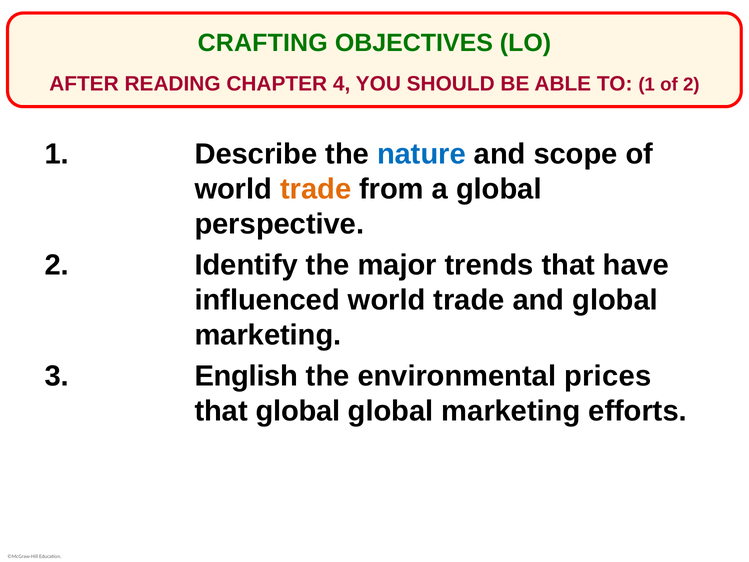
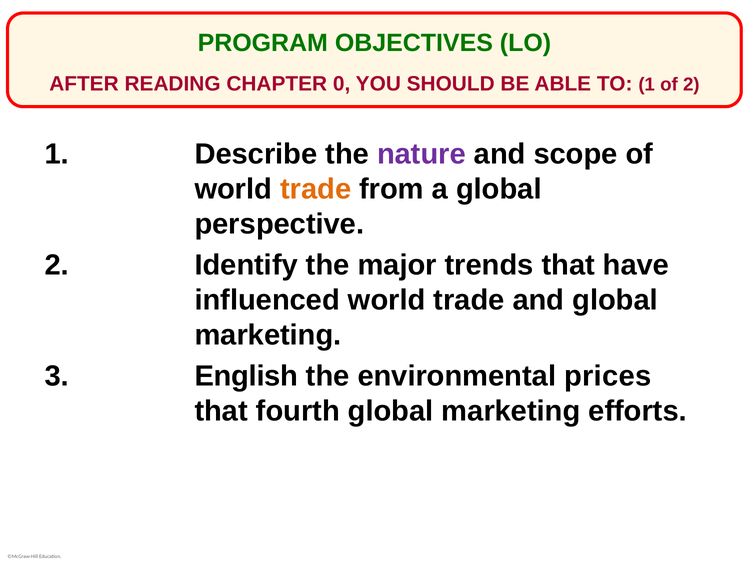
CRAFTING: CRAFTING -> PROGRAM (263, 43)
4: 4 -> 0 (342, 84)
nature colour: blue -> purple (421, 154)
that global: global -> fourth (298, 411)
